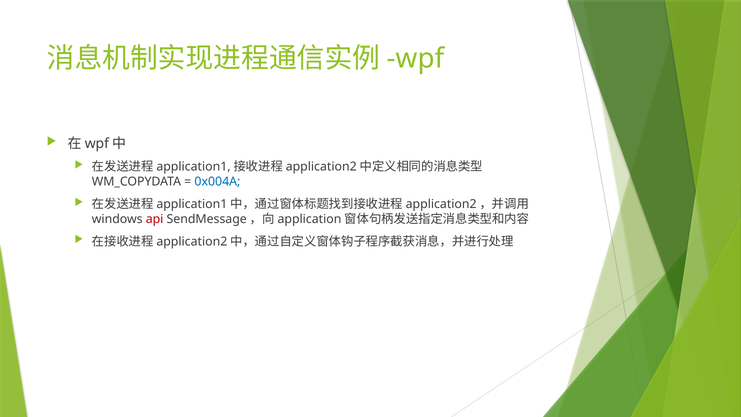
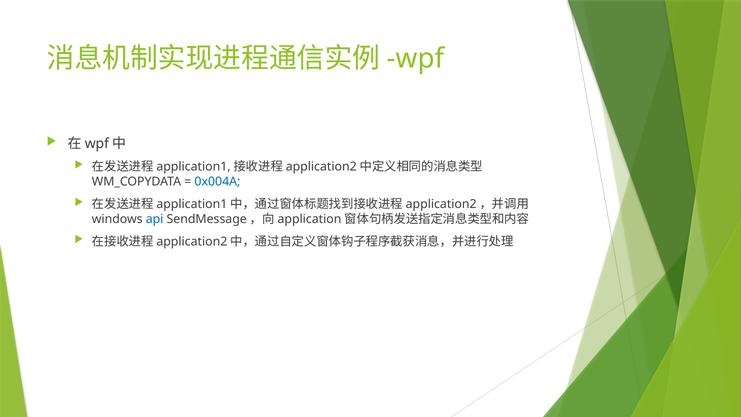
api colour: red -> blue (155, 219)
